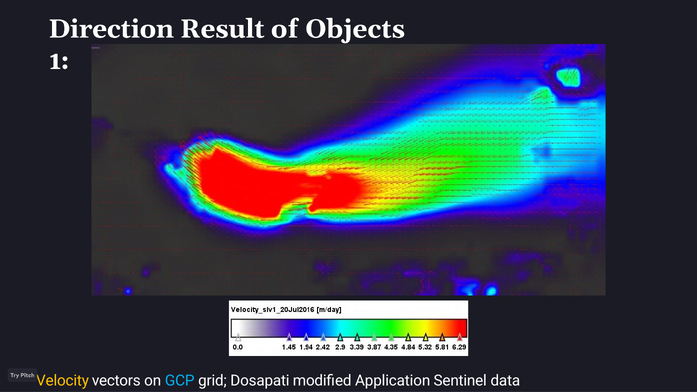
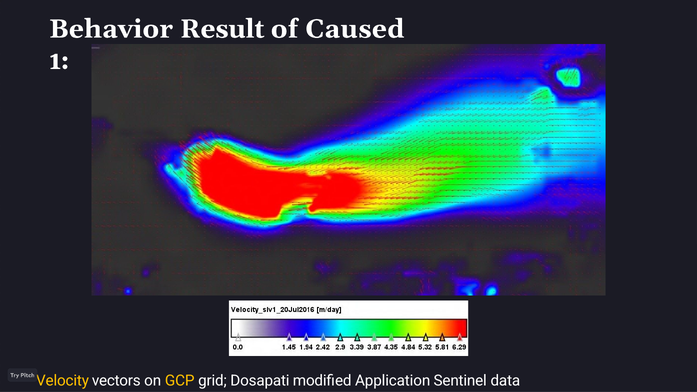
Direction: Direction -> Behavior (111, 29)
Objects: Objects -> Caused (355, 29)
GCP colour: light blue -> yellow (180, 381)
